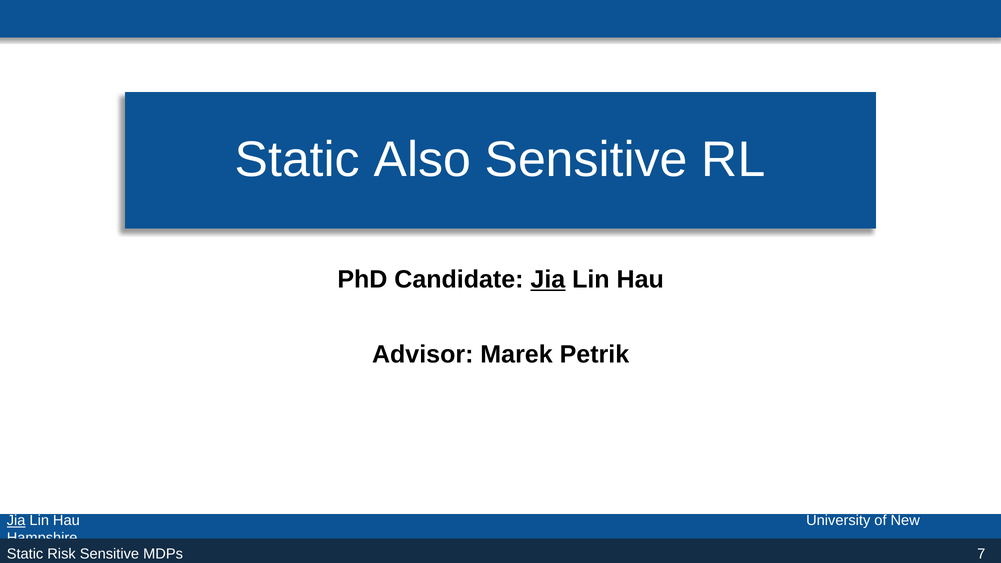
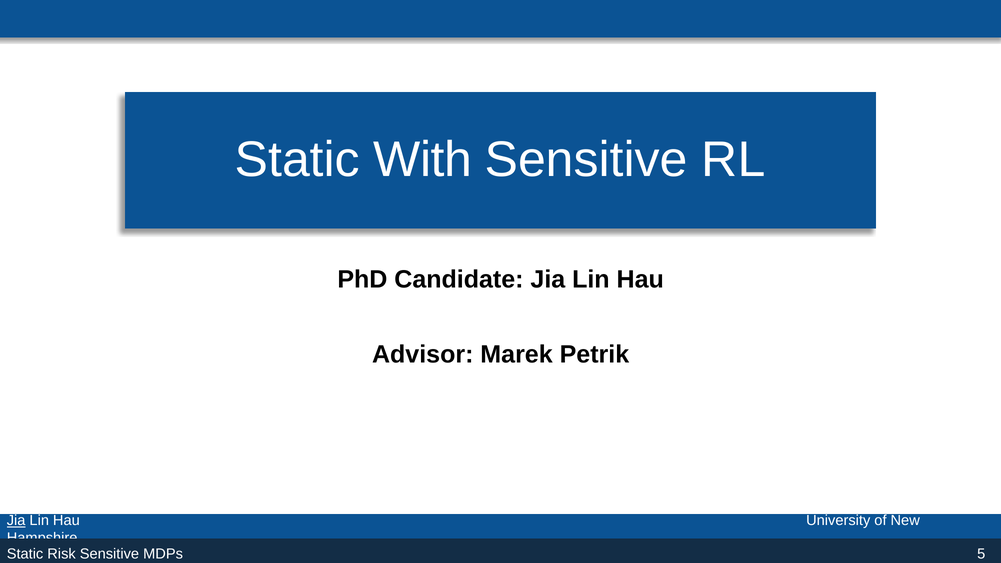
Also: Also -> With (423, 160)
Jia underline: present -> none (548, 280)
7: 7 -> 5 (981, 554)
